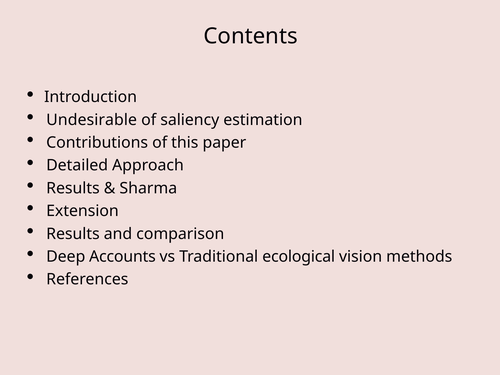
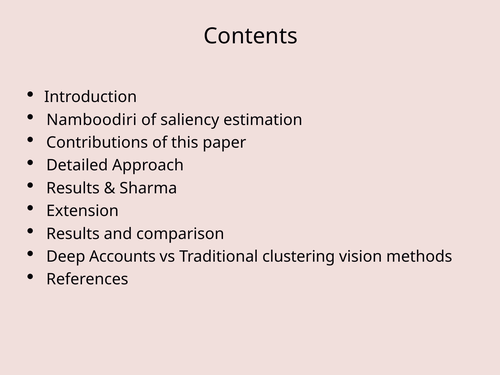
Undesirable: Undesirable -> Namboodiri (92, 120)
ecological: ecological -> clustering (299, 257)
